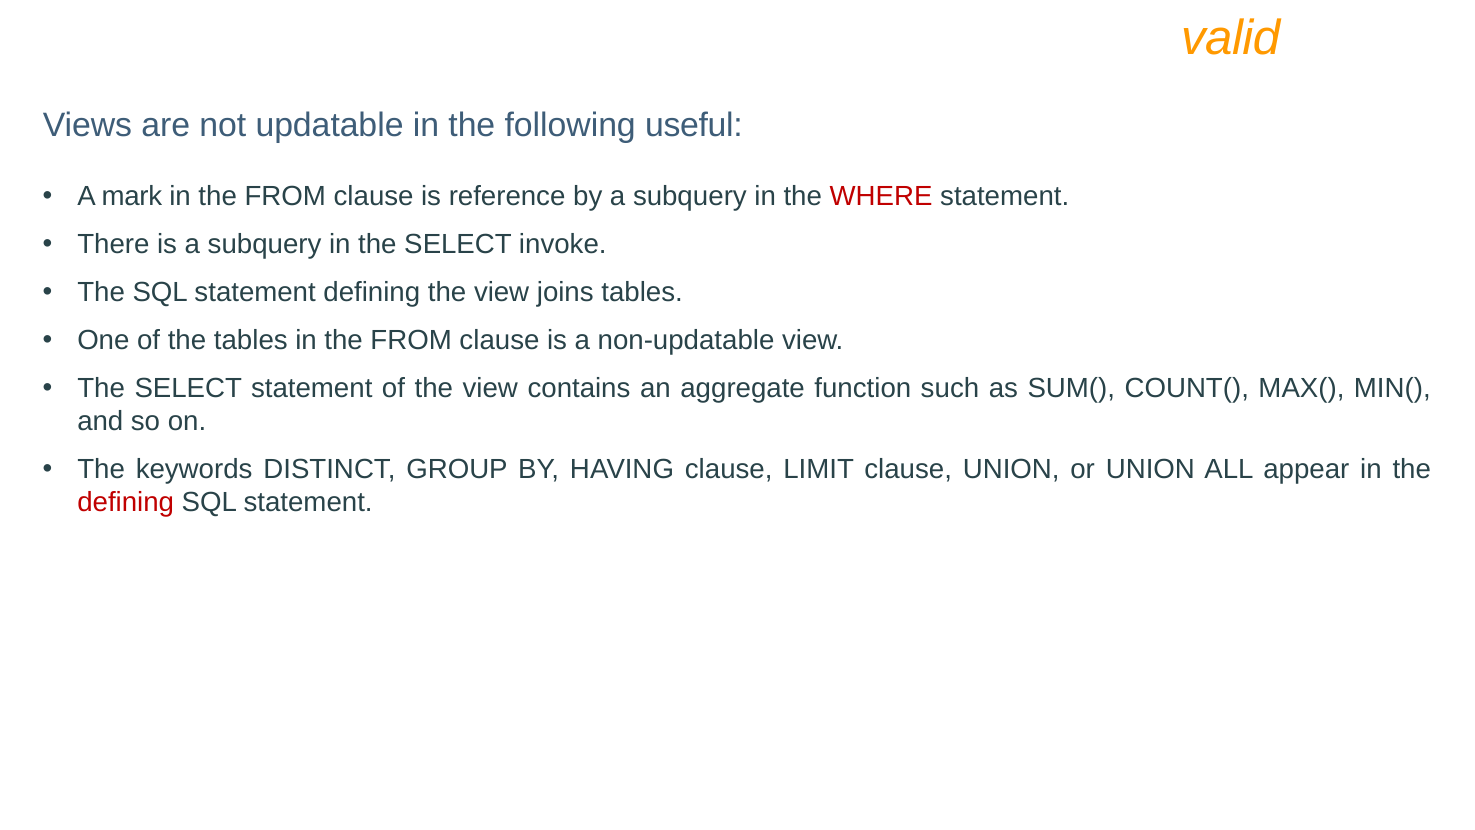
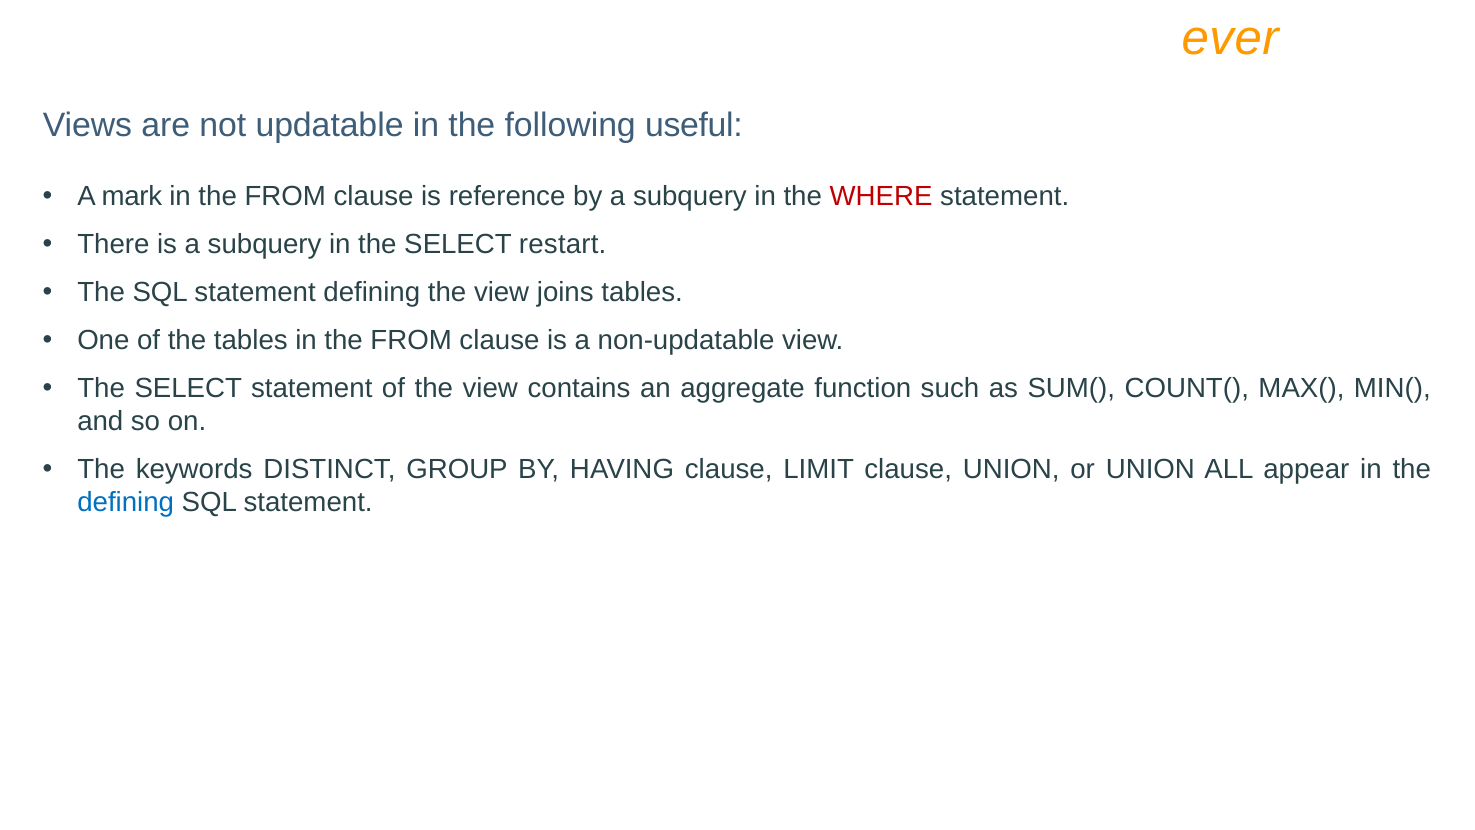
valid: valid -> ever (1230, 38)
invoke: invoke -> restart (563, 245)
defining colour: red -> blue (126, 503)
